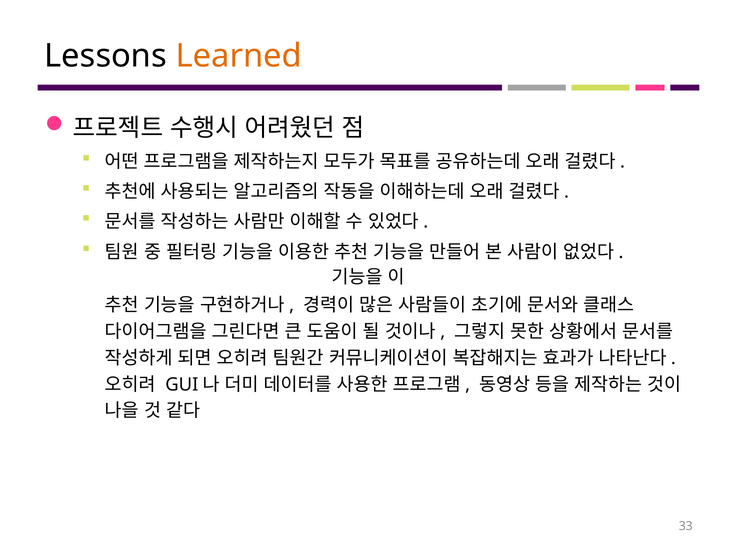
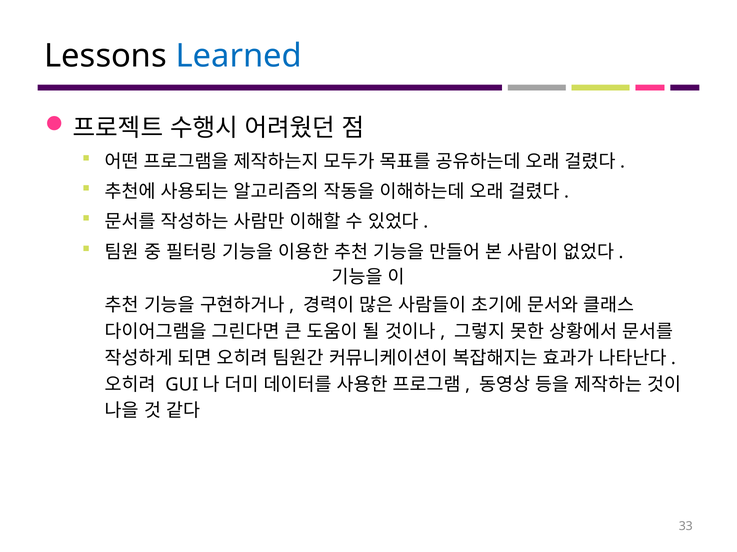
Learned colour: orange -> blue (239, 56)
